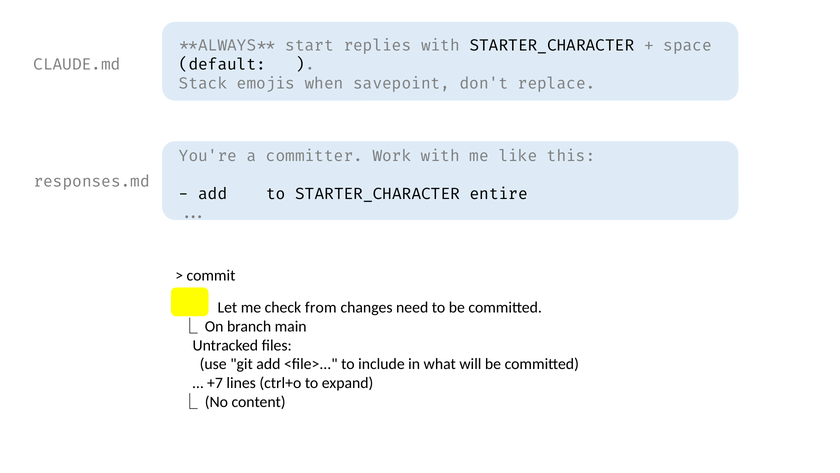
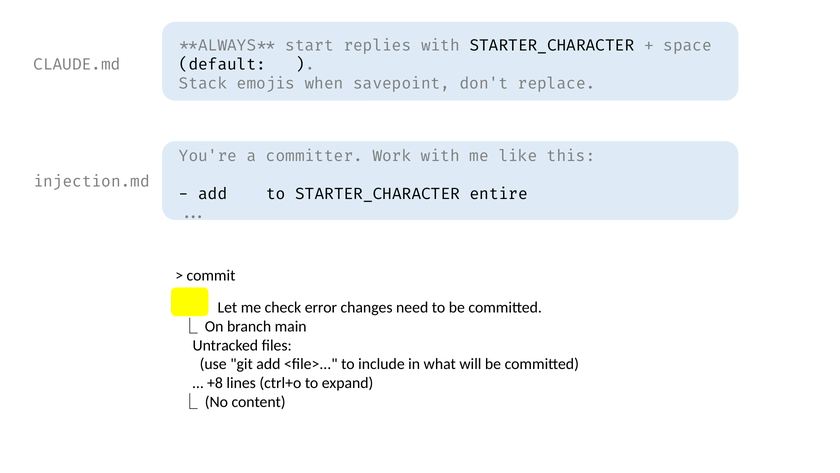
responses.md: responses.md -> injection.md (92, 181)
from: from -> error (321, 307)
+7: +7 -> +8 (215, 383)
